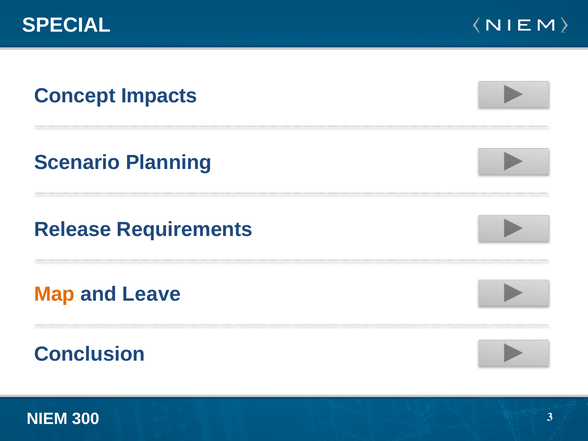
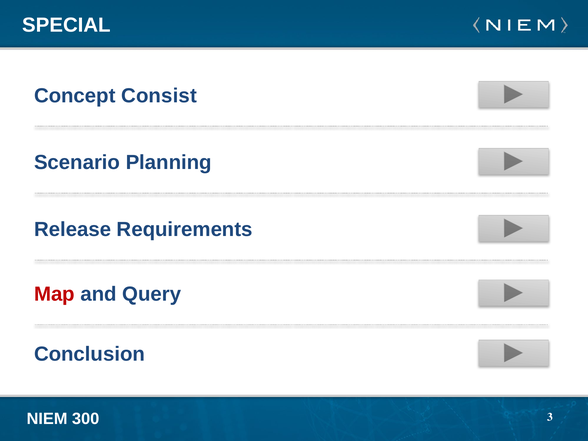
Impacts: Impacts -> Consist (159, 96)
Map colour: orange -> red (54, 294)
Leave: Leave -> Query (152, 294)
